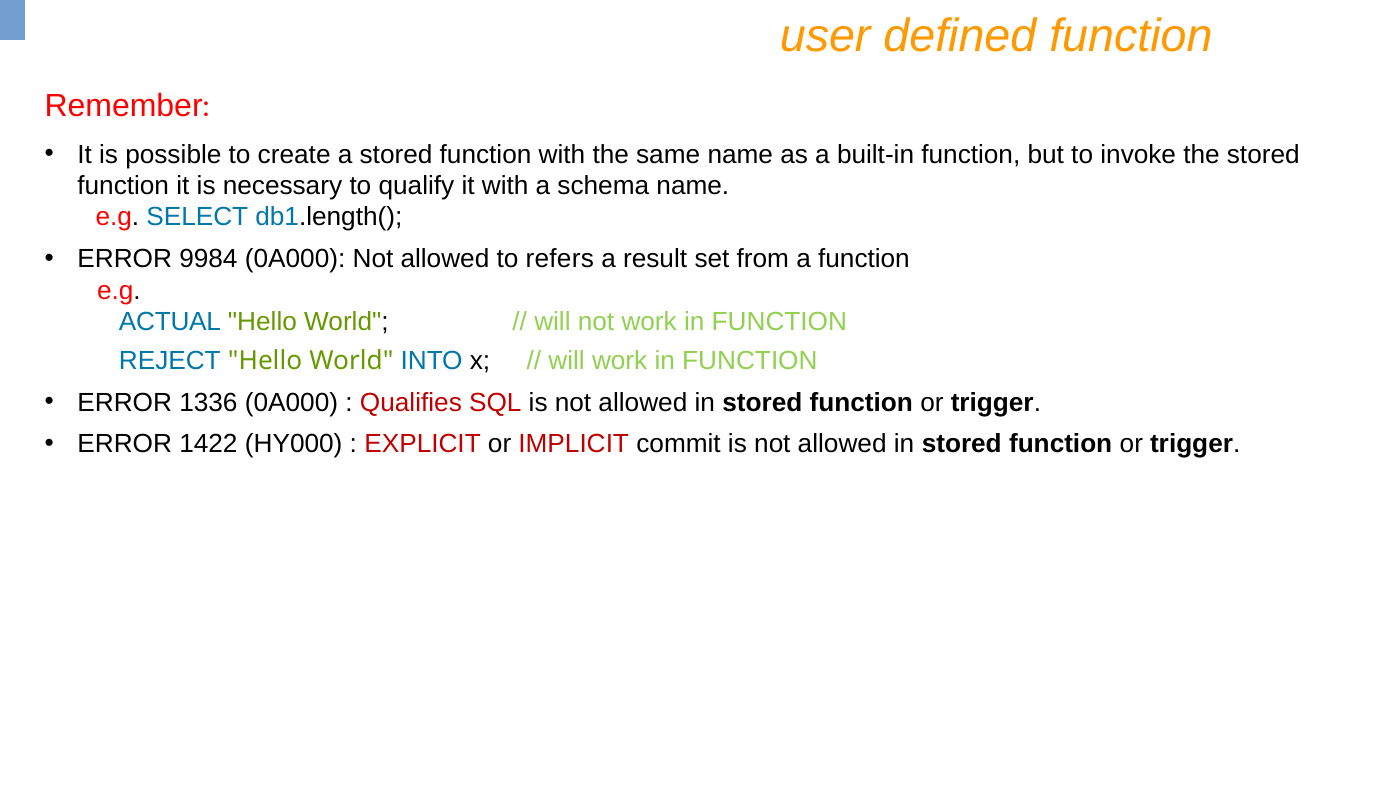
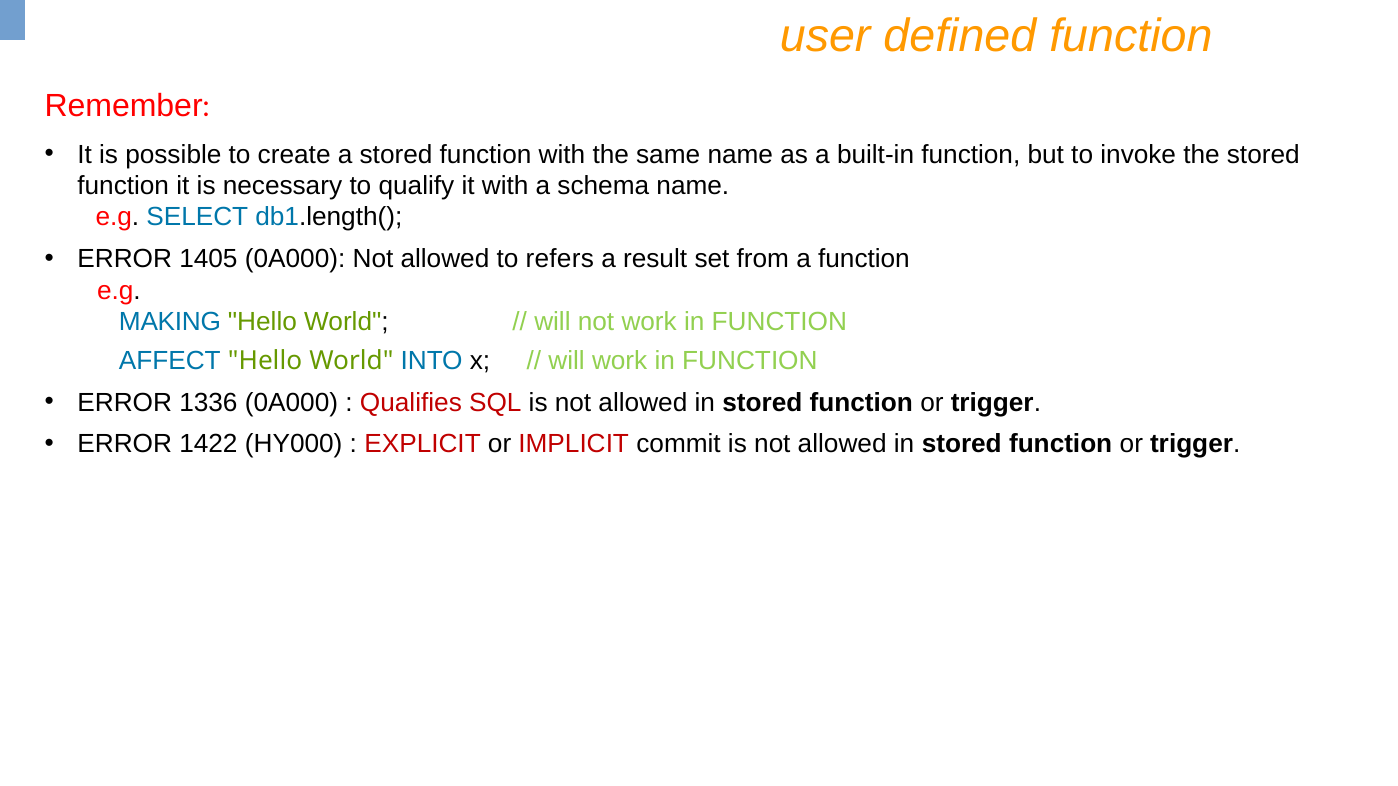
9984: 9984 -> 1405 (208, 259)
ACTUAL: ACTUAL -> MAKING (170, 322)
REJECT: REJECT -> AFFECT (170, 361)
